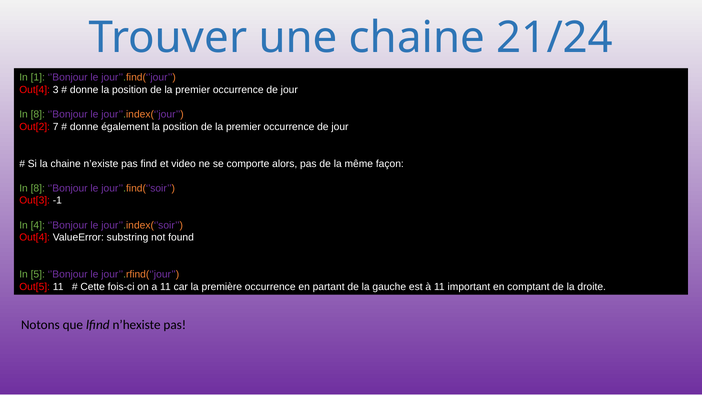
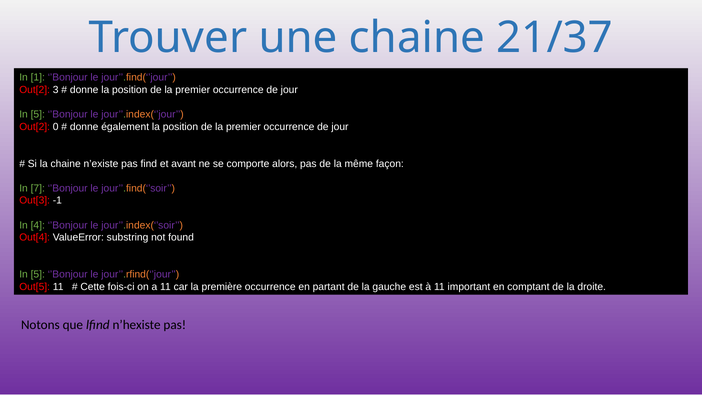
21/24: 21/24 -> 21/37 (555, 38)
Out[4: Out[4 -> Out[2 (35, 90)
8: 8 -> 5 (38, 114)
7: 7 -> 0 (56, 127)
video: video -> avant (184, 164)
8: 8 -> 7 (38, 188)
